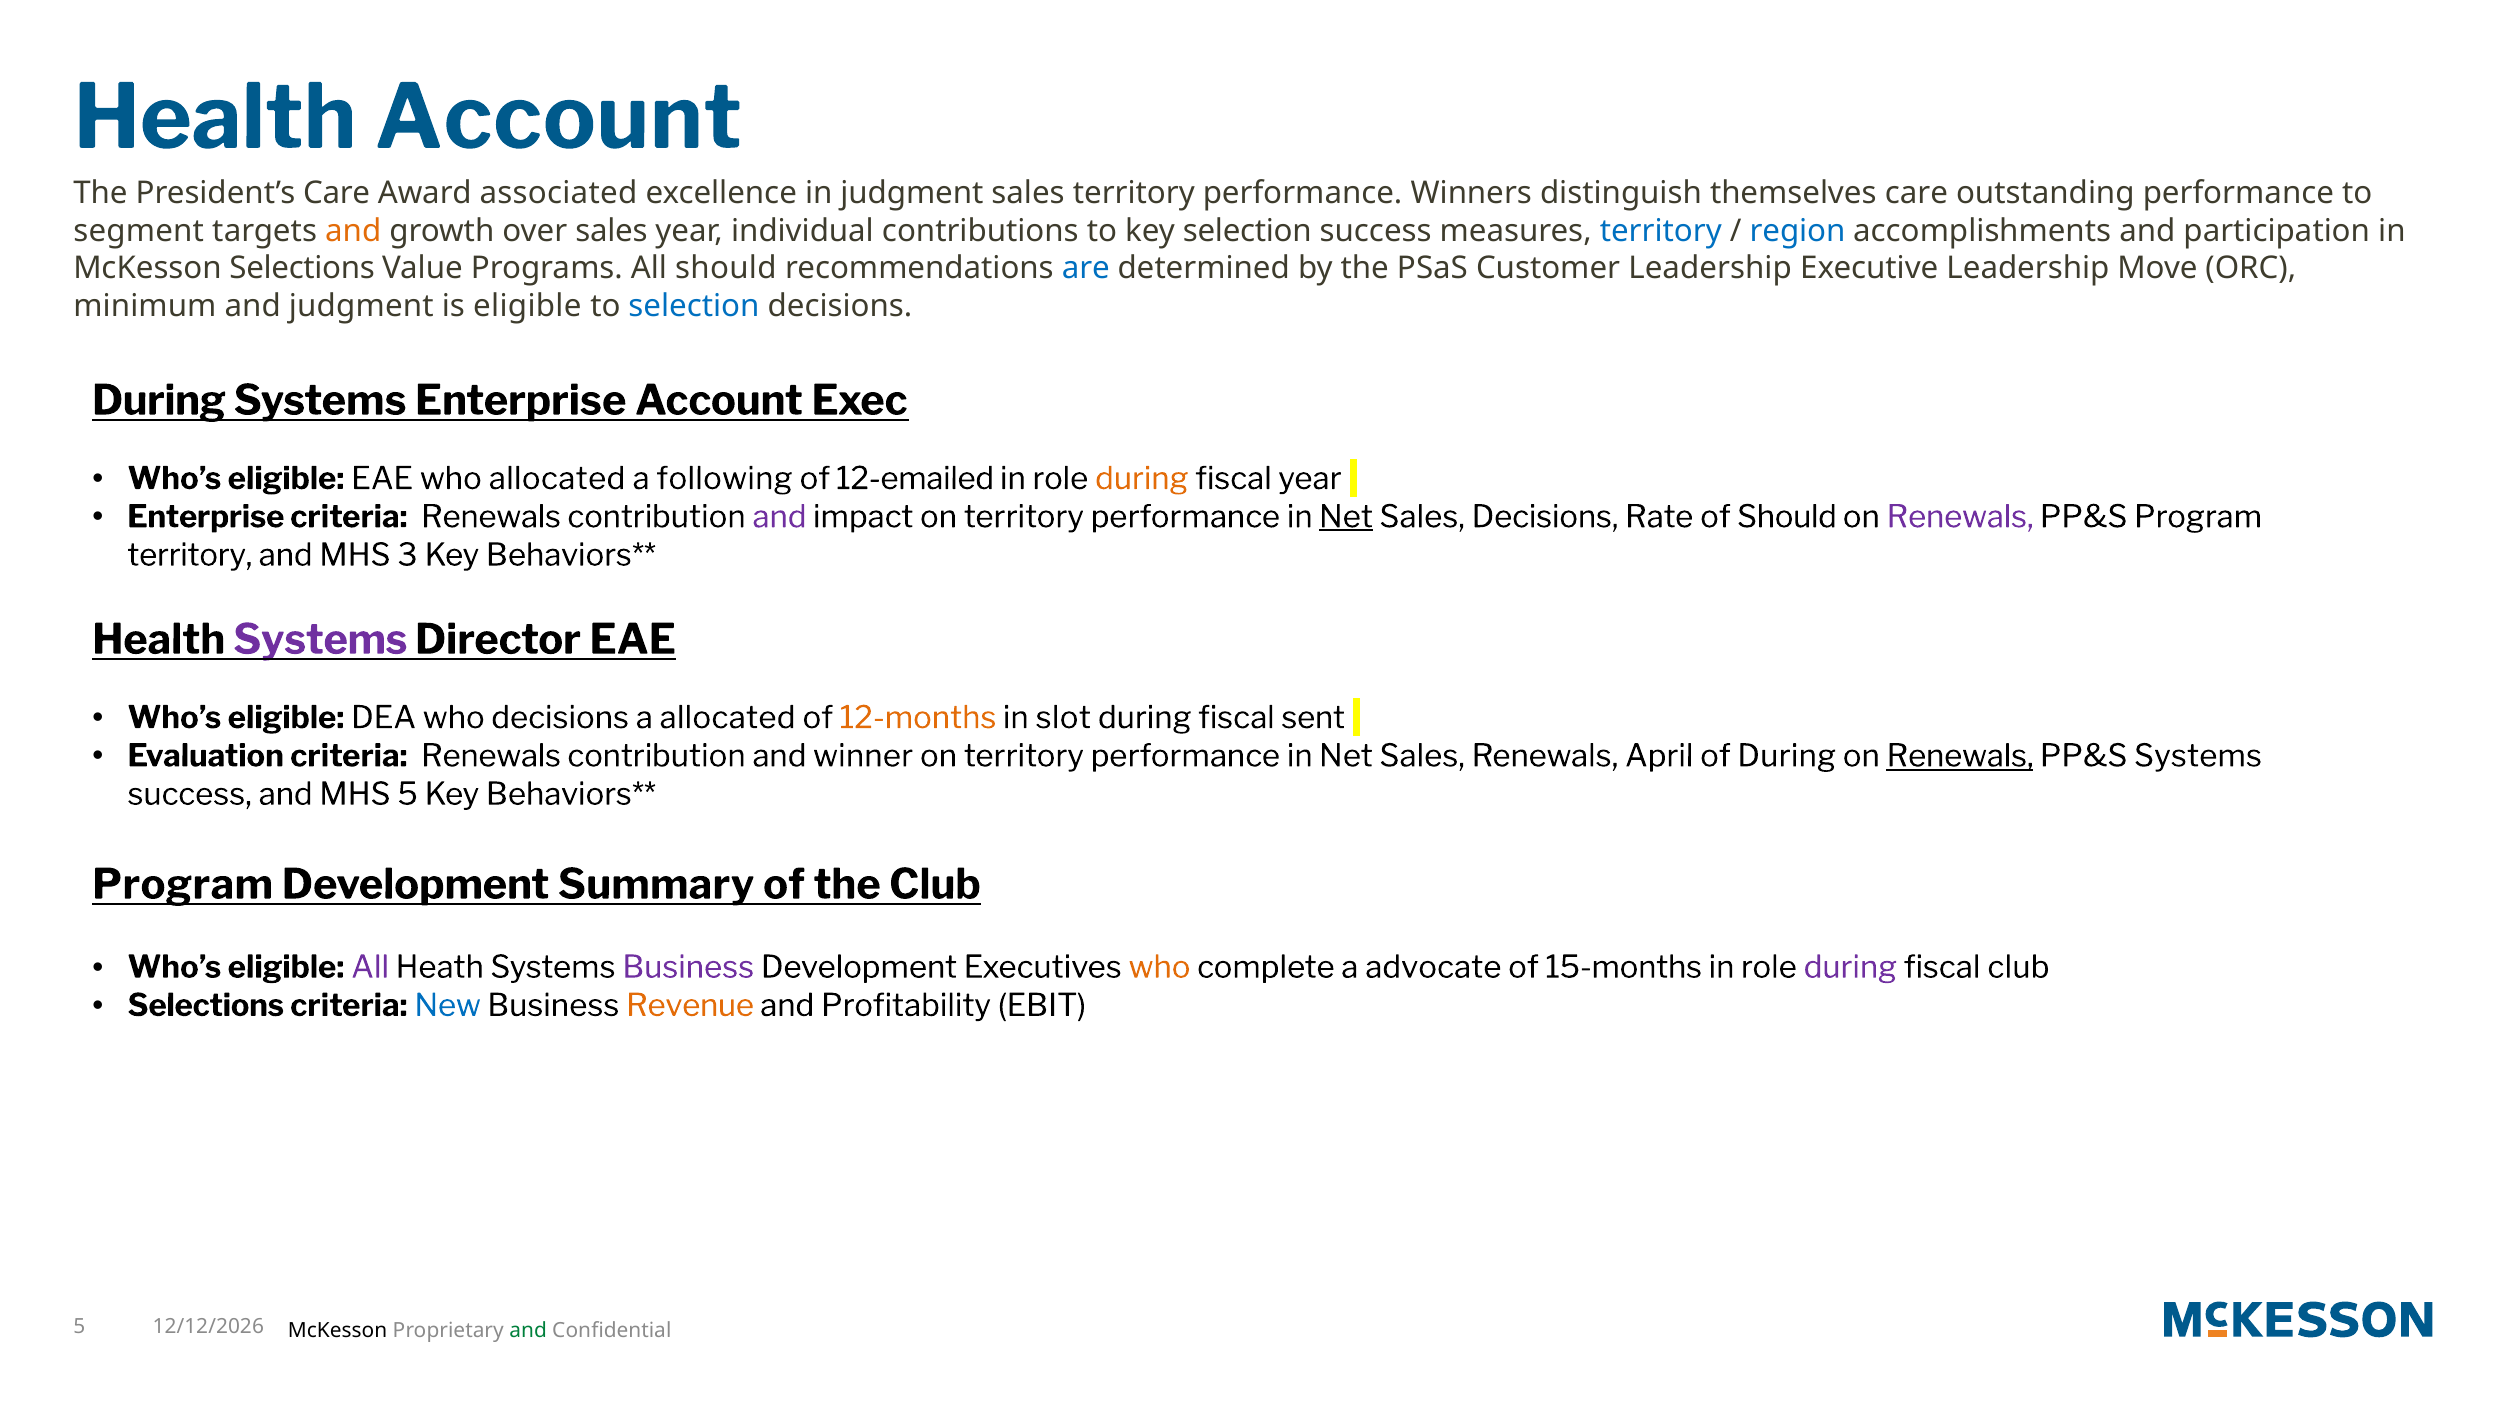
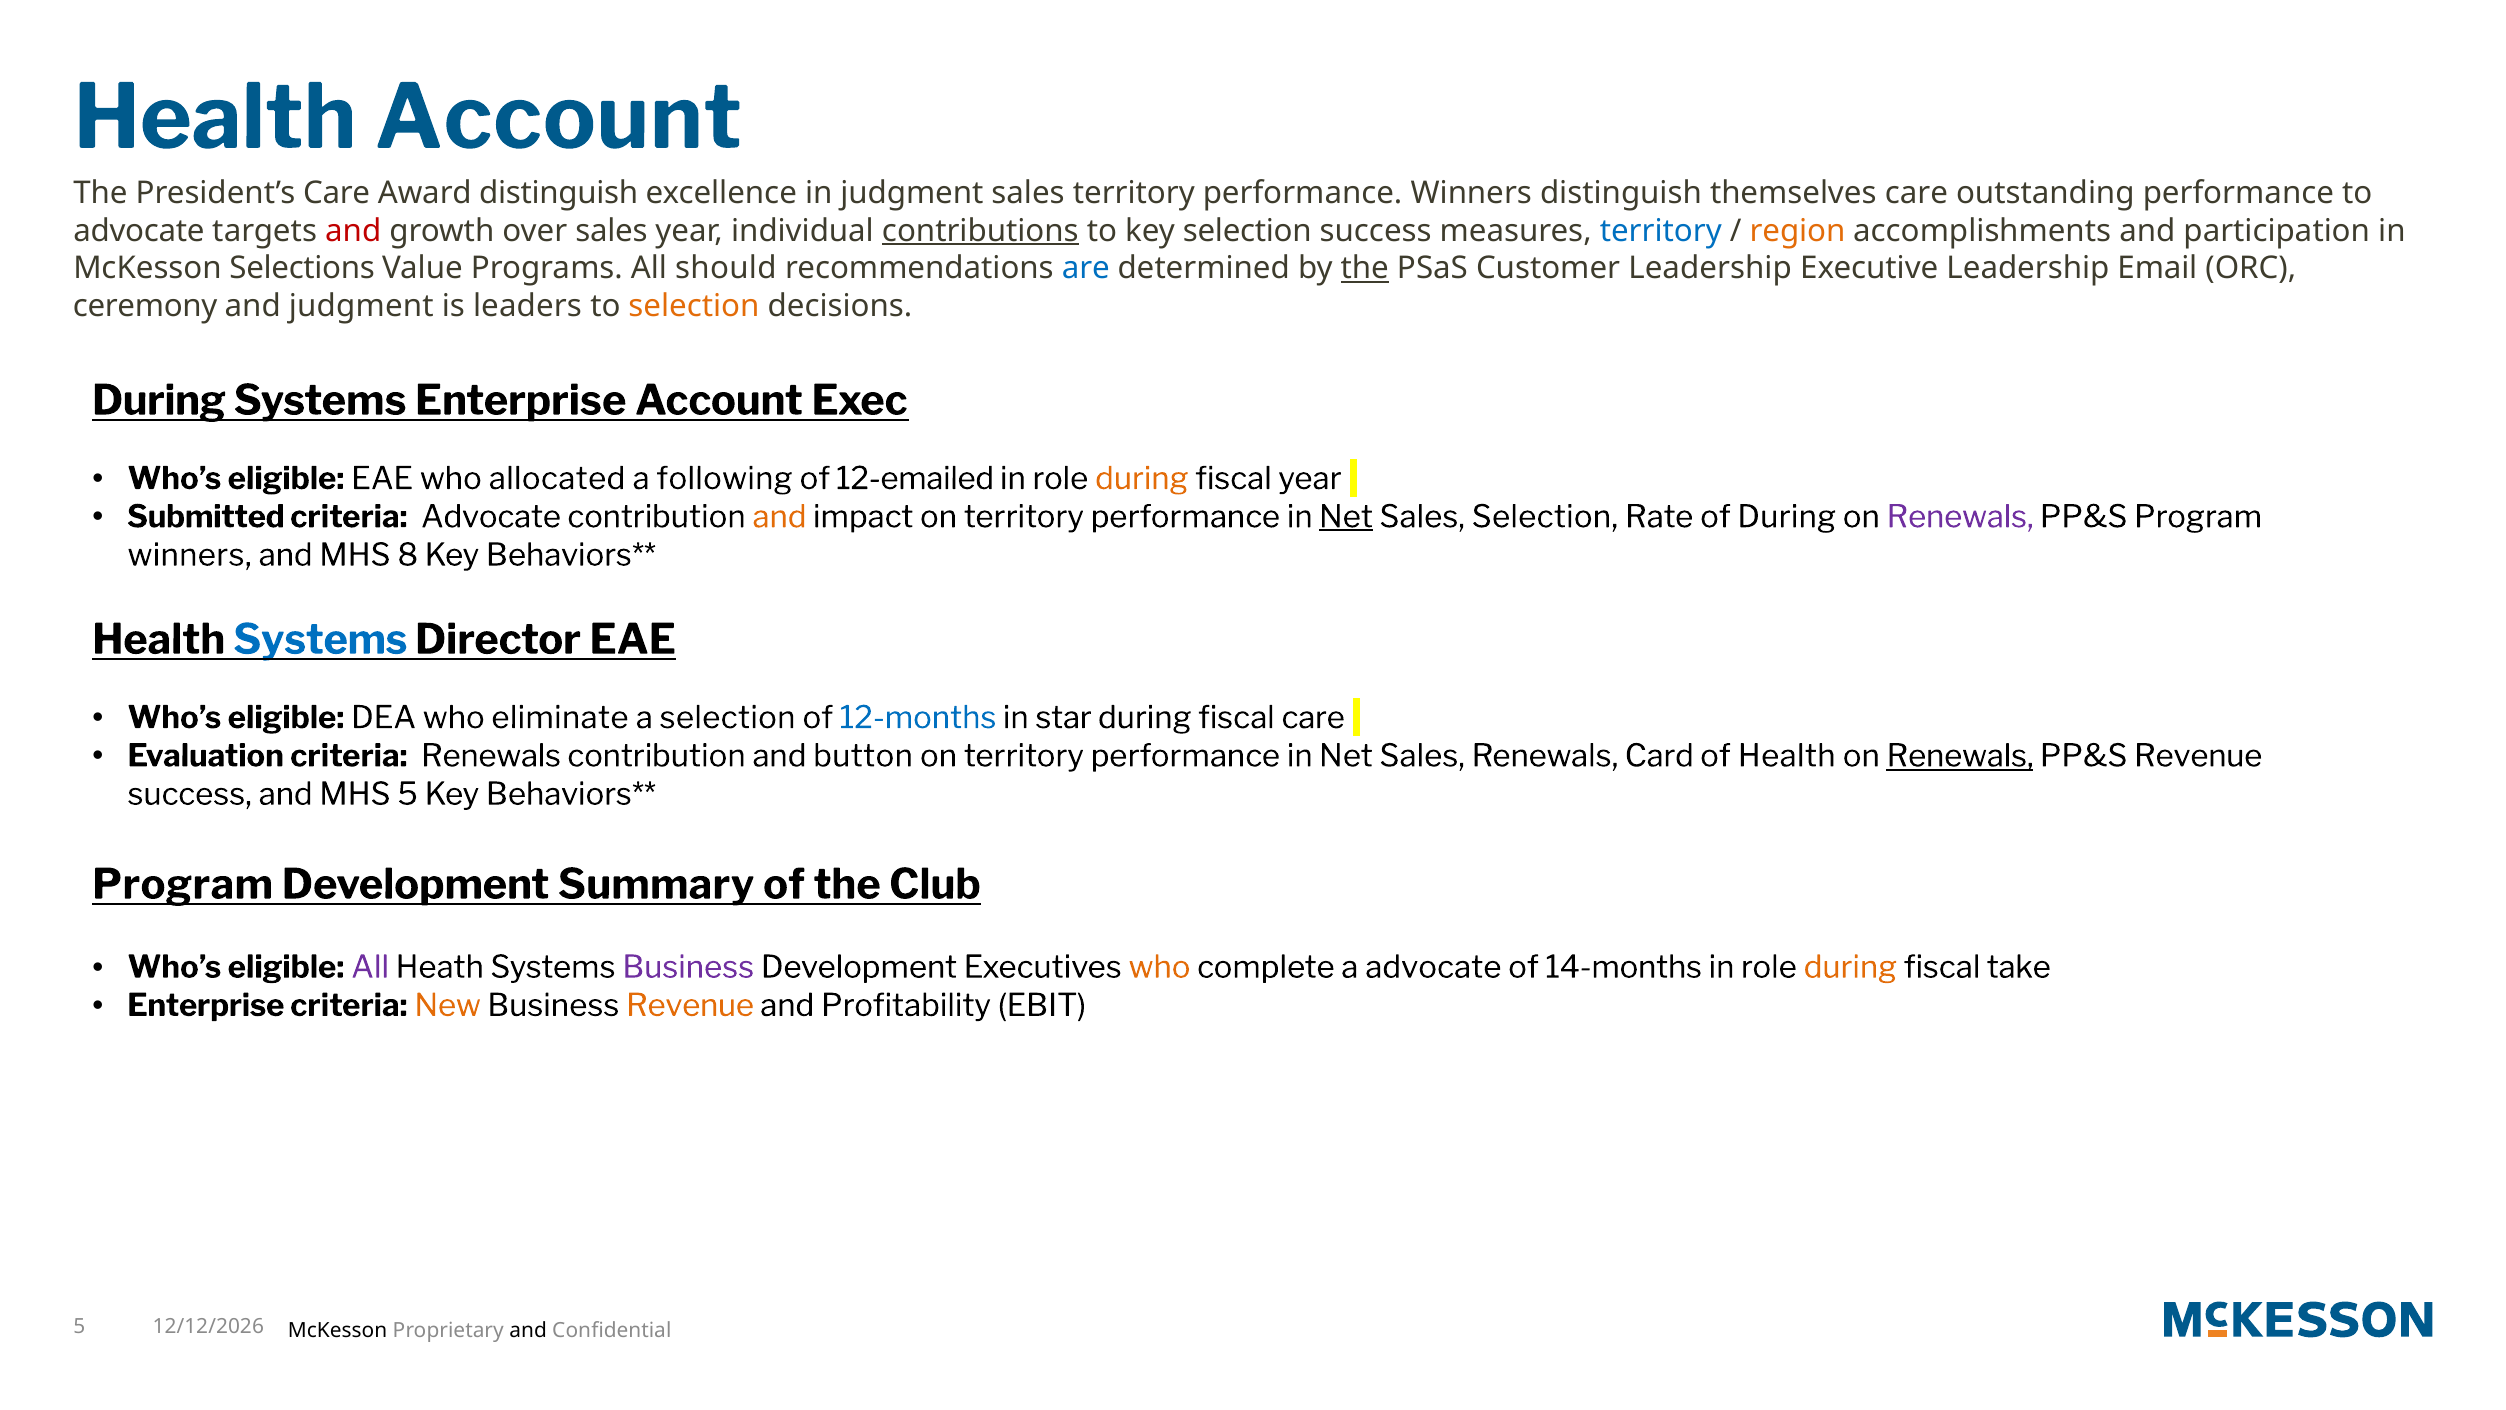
Award associated: associated -> distinguish (559, 193)
segment: segment -> advocate (139, 231)
and colour: orange -> red (353, 231)
contributions underline: none -> present (980, 231)
region colour: blue -> orange (1798, 231)
the underline: none -> present (1365, 268)
Move: Move -> Email (2157, 268)
minimum: minimum -> ceremony (145, 306)
is eligible: eligible -> leaders (527, 306)
selection colour: blue -> orange (694, 306)
Enterprise: Enterprise -> Submitted (206, 517)
Renewals: Renewals -> Advocate (491, 517)
and colour: purple -> orange (779, 517)
Sales Decisions: Decisions -> Selection (1545, 517)
of Should: Should -> During (1787, 517)
territory: territory -> winners (190, 555)
3: 3 -> 8 (408, 555)
Systems colour: purple -> blue (320, 640)
who decisions: decisions -> eliminate (560, 718)
a allocated: allocated -> selection (728, 718)
12-months colour: orange -> blue (918, 718)
slot: slot -> star (1064, 718)
fiscal sent: sent -> care (1313, 718)
winner: winner -> button (863, 756)
April: April -> Card (1659, 756)
of During: During -> Health (1787, 756)
PP&S Systems: Systems -> Revenue (2198, 756)
15-months: 15-months -> 14-months (1624, 967)
during colour: purple -> orange (1850, 967)
fiscal club: club -> take (2019, 967)
Selections: Selections -> Enterprise (206, 1005)
New colour: blue -> orange (448, 1005)
and colour: green -> black (528, 1331)
